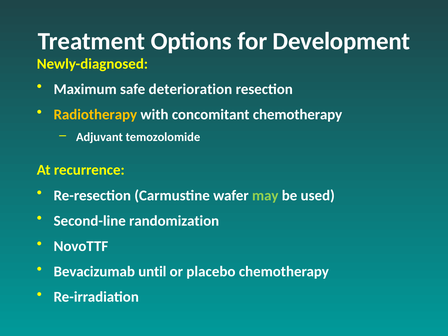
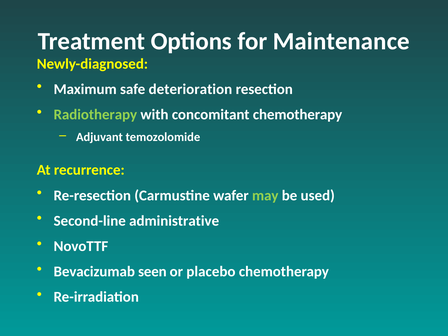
Development: Development -> Maintenance (341, 41)
Radiotherapy colour: yellow -> light green (95, 115)
randomization: randomization -> administrative (174, 221)
until: until -> seen (152, 272)
